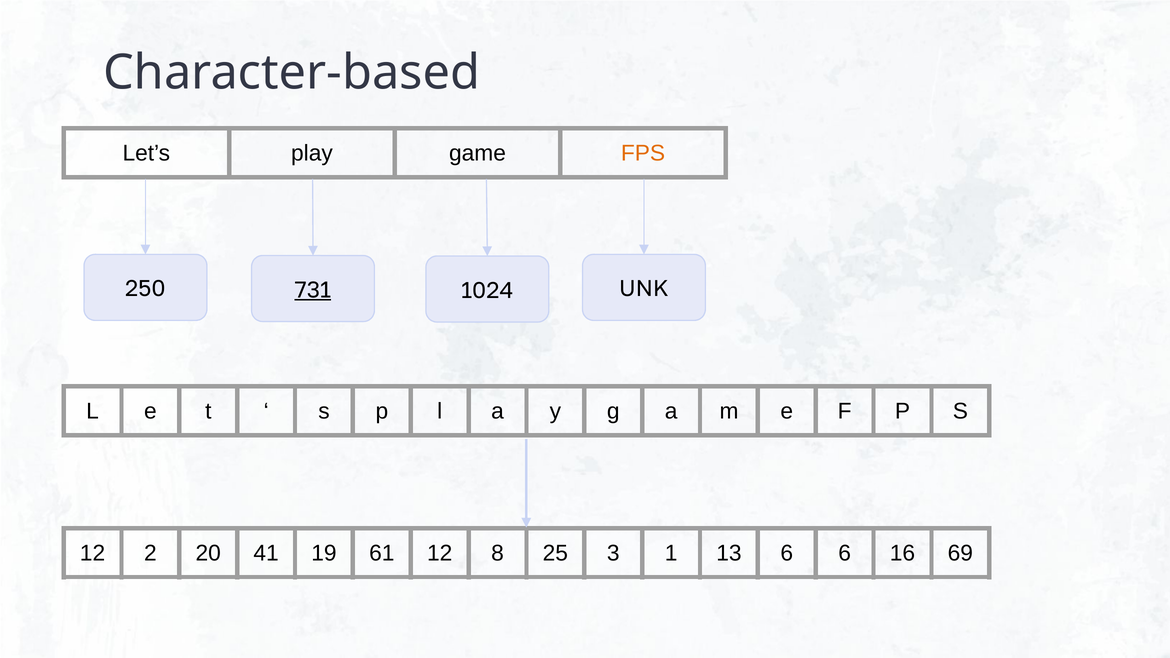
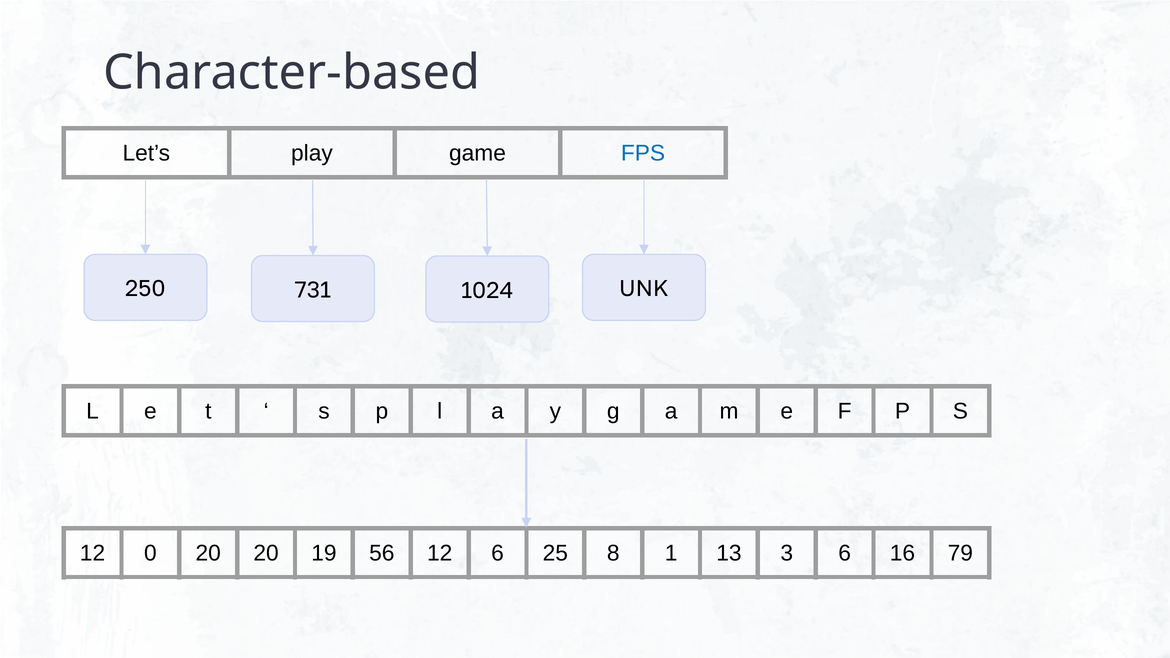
FPS colour: orange -> blue (643, 153)
731 underline: present -> none (313, 290)
2: 2 -> 0 (150, 553)
20 41: 41 -> 20 (266, 553)
61: 61 -> 56 (382, 553)
12 8: 8 -> 6 (498, 553)
3: 3 -> 8 (613, 553)
13 6: 6 -> 3 (787, 553)
69: 69 -> 79 (960, 553)
